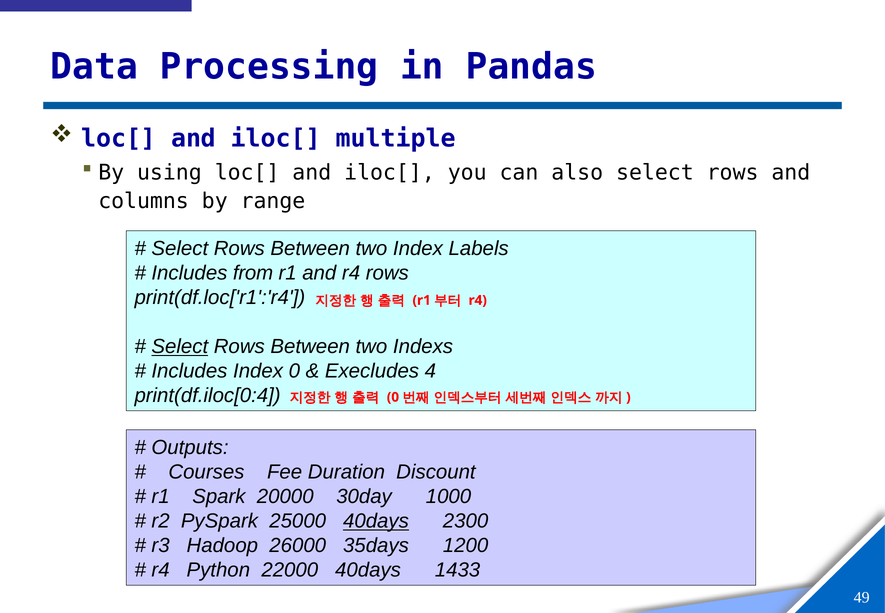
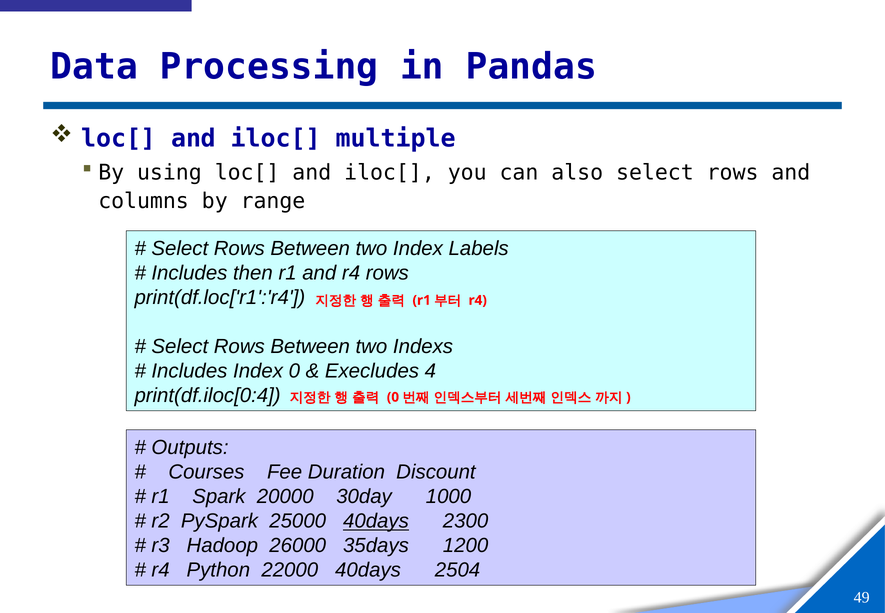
from: from -> then (253, 273)
Select underline: present -> none (180, 347)
1433: 1433 -> 2504 (458, 570)
